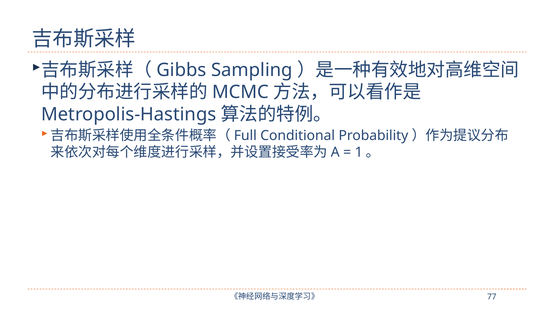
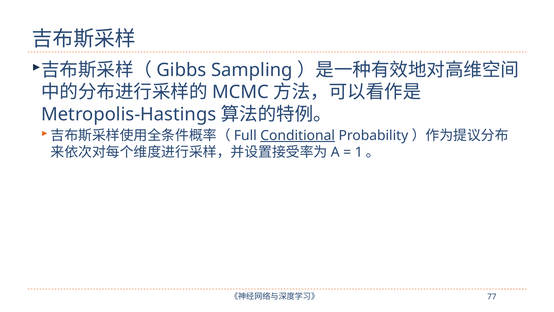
Conditional underline: none -> present (298, 135)
